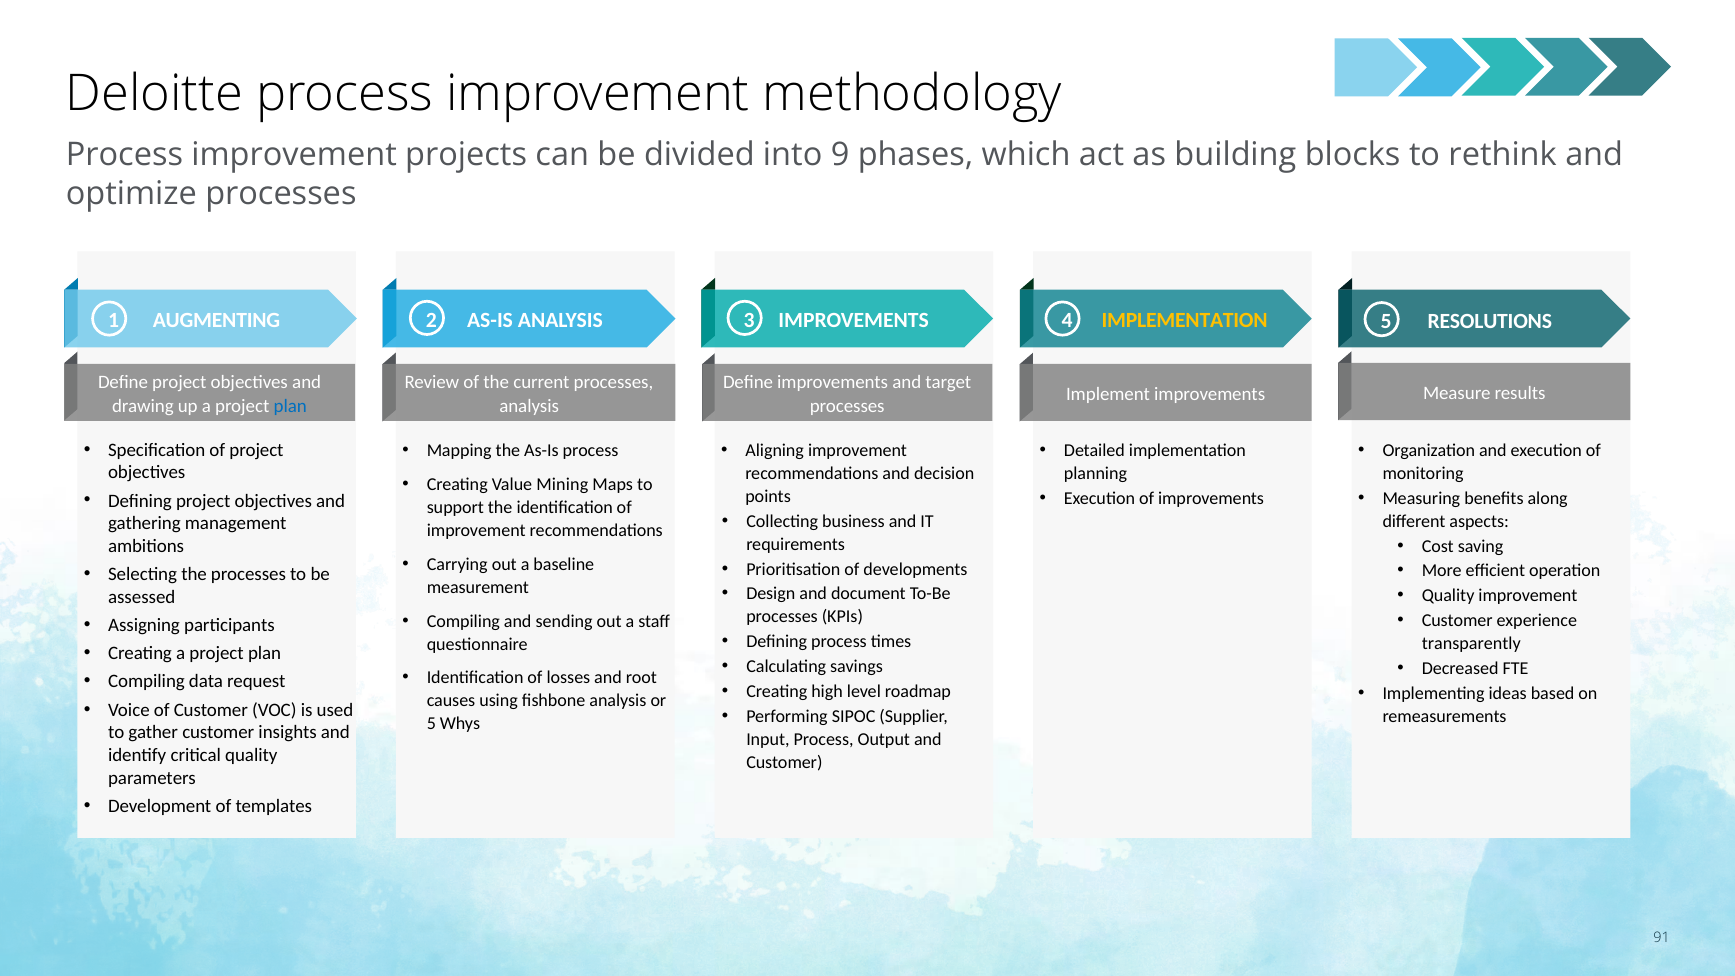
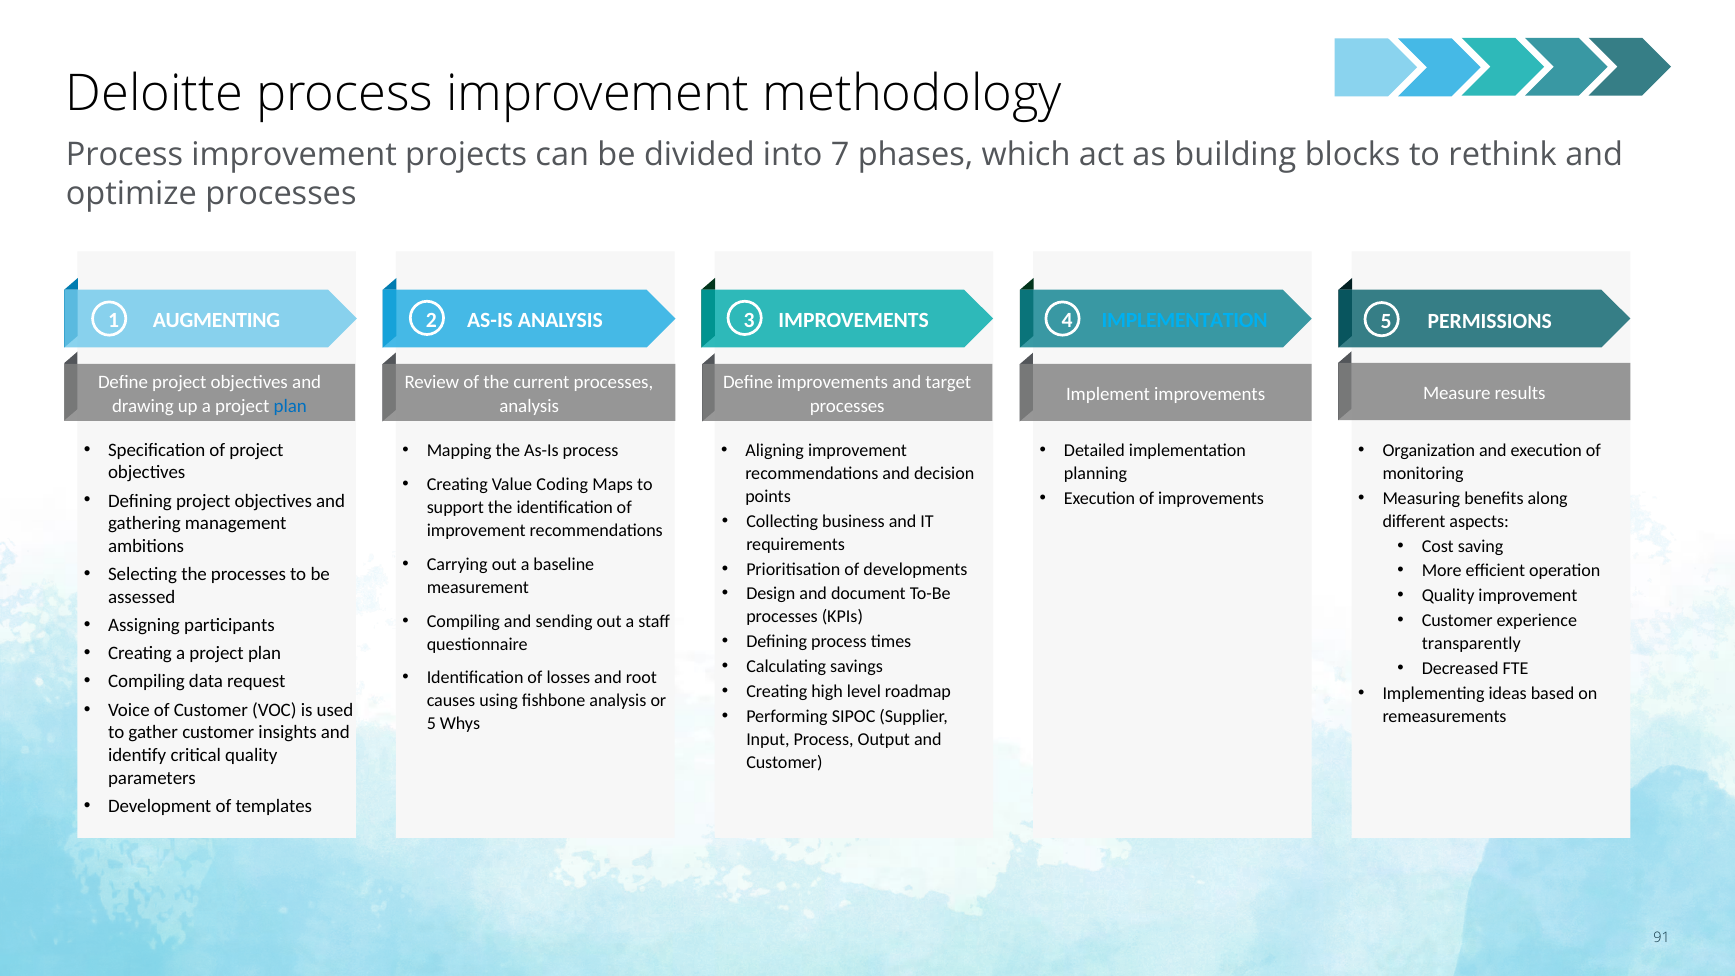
9: 9 -> 7 (840, 155)
IMPLEMENTATION colour: yellow -> light blue (1185, 321)
RESOLUTIONS: RESOLUTIONS -> PERMISSIONS (1490, 321)
Mining: Mining -> Coding (562, 484)
